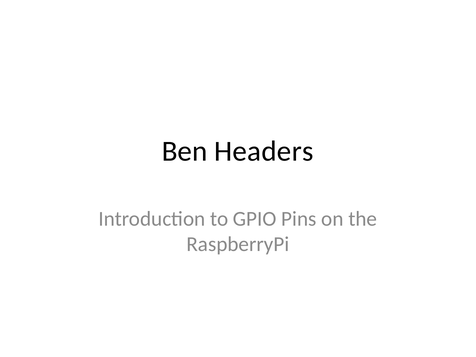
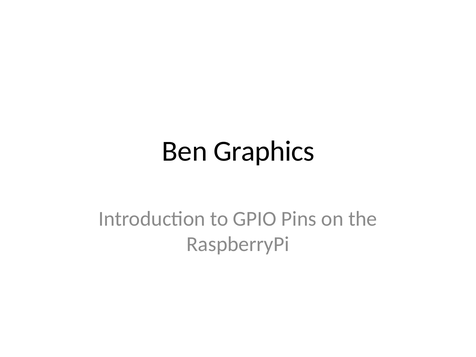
Headers: Headers -> Graphics (264, 151)
